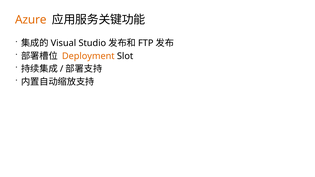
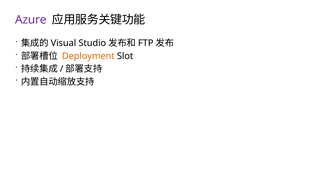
Azure colour: orange -> purple (31, 20)
